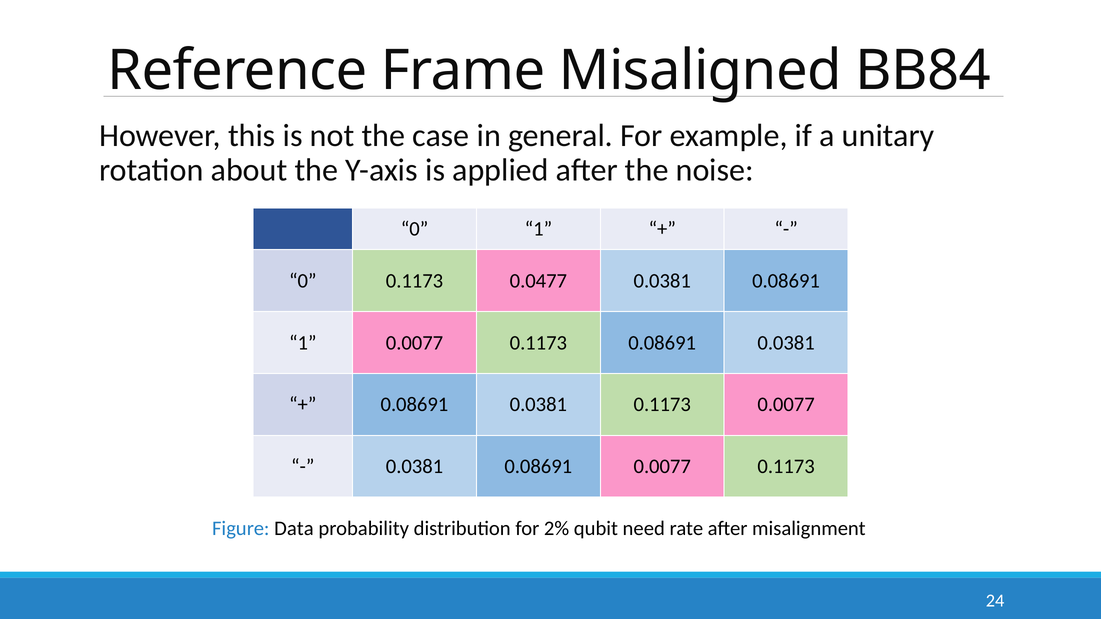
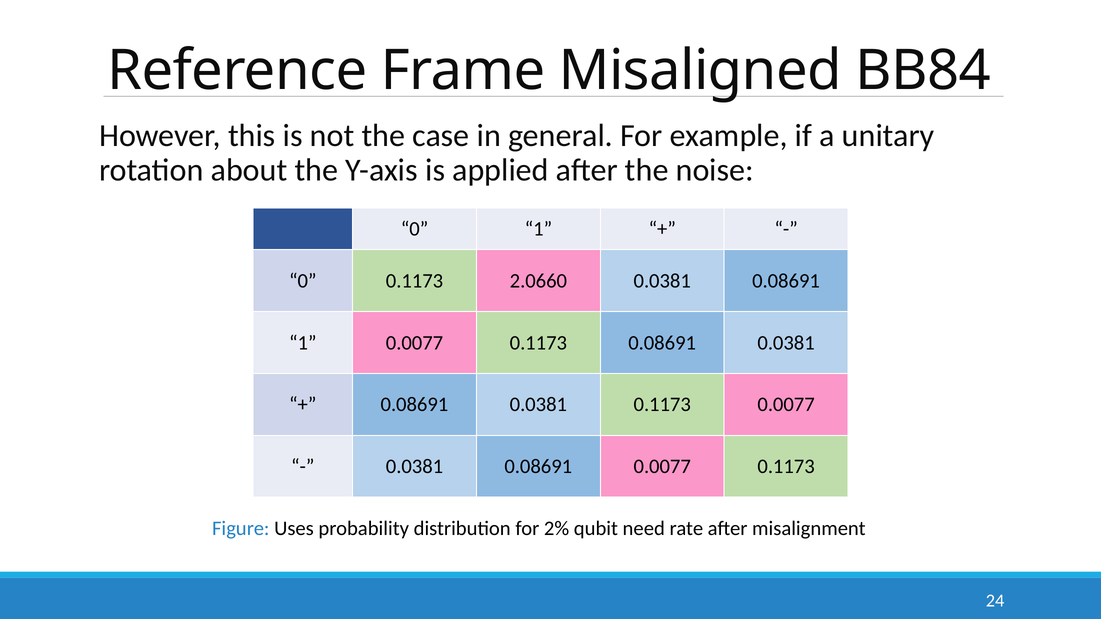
0.0477: 0.0477 -> 2.0660 (538, 281)
Data: Data -> Uses (294, 529)
